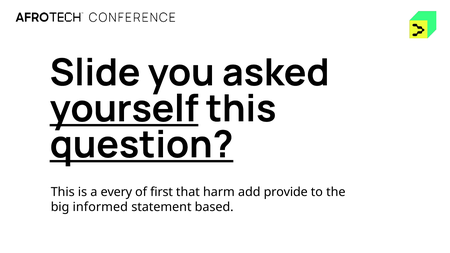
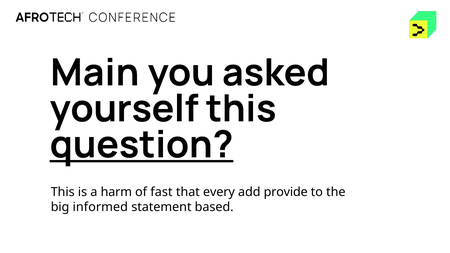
Slide: Slide -> Main (95, 73)
yourself underline: present -> none (124, 109)
every: every -> harm (116, 192)
first: first -> fast (161, 192)
harm: harm -> every (219, 192)
